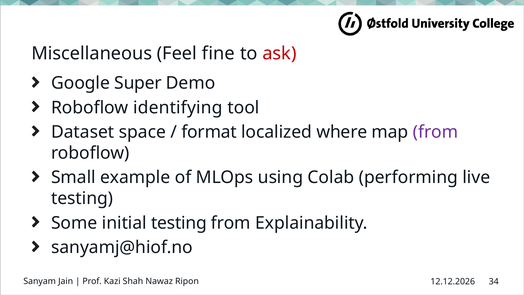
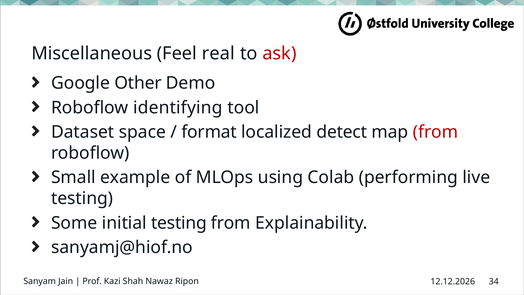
fine: fine -> real (218, 53)
Super: Super -> Other (138, 83)
where: where -> detect (342, 132)
from colour: purple -> red (435, 132)
